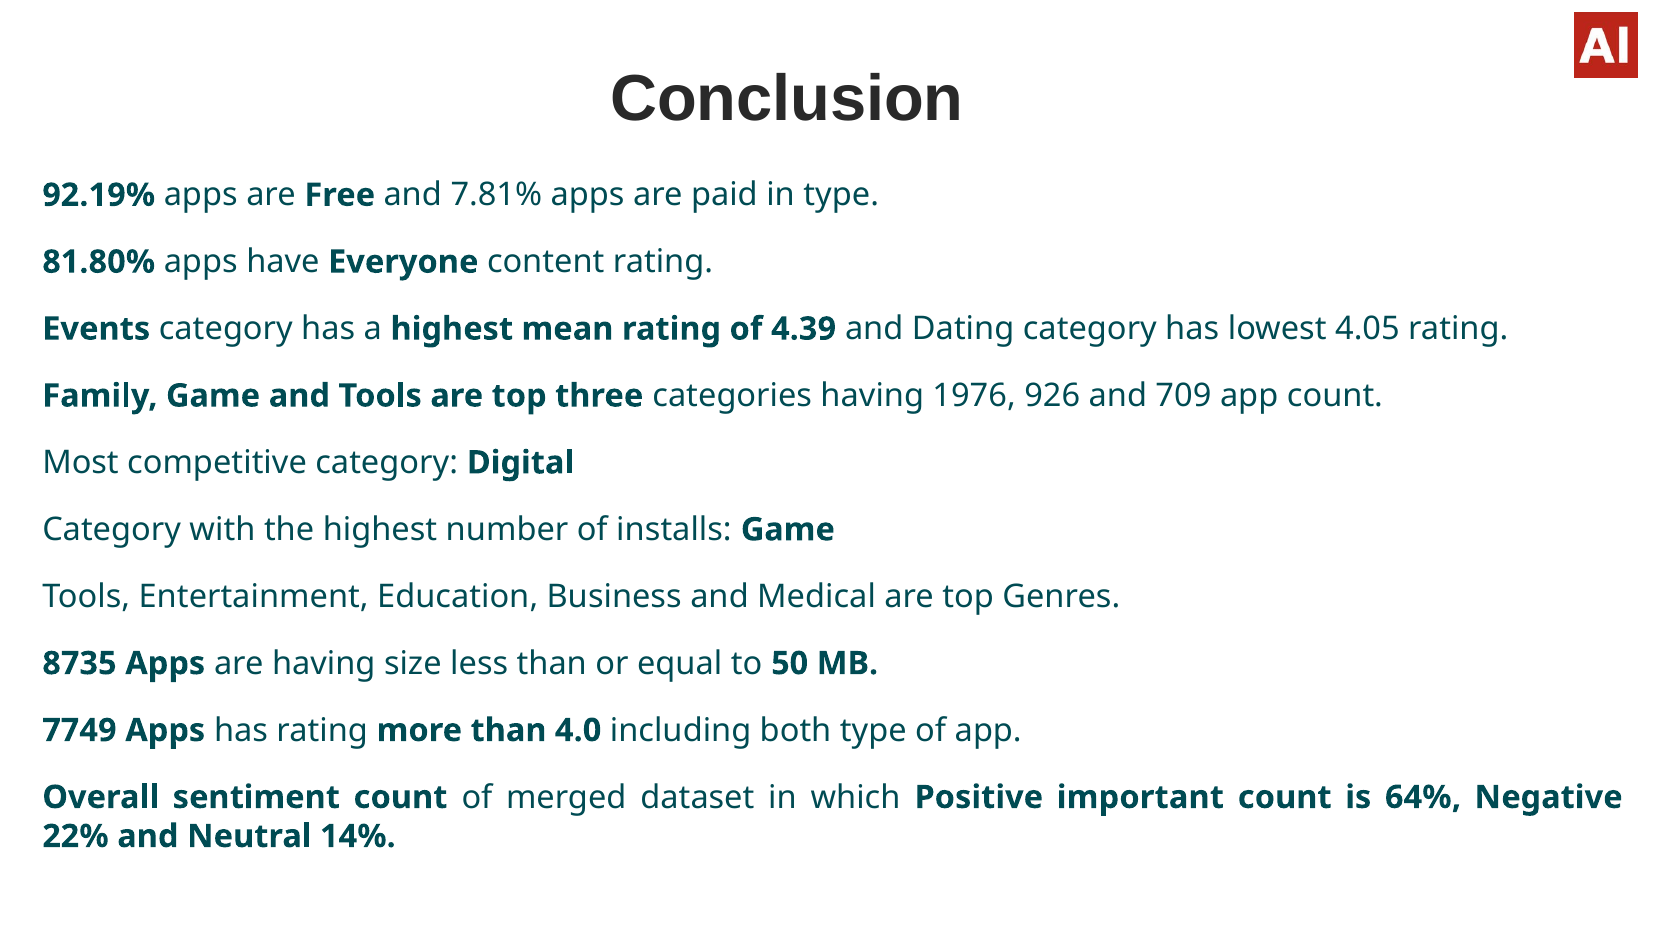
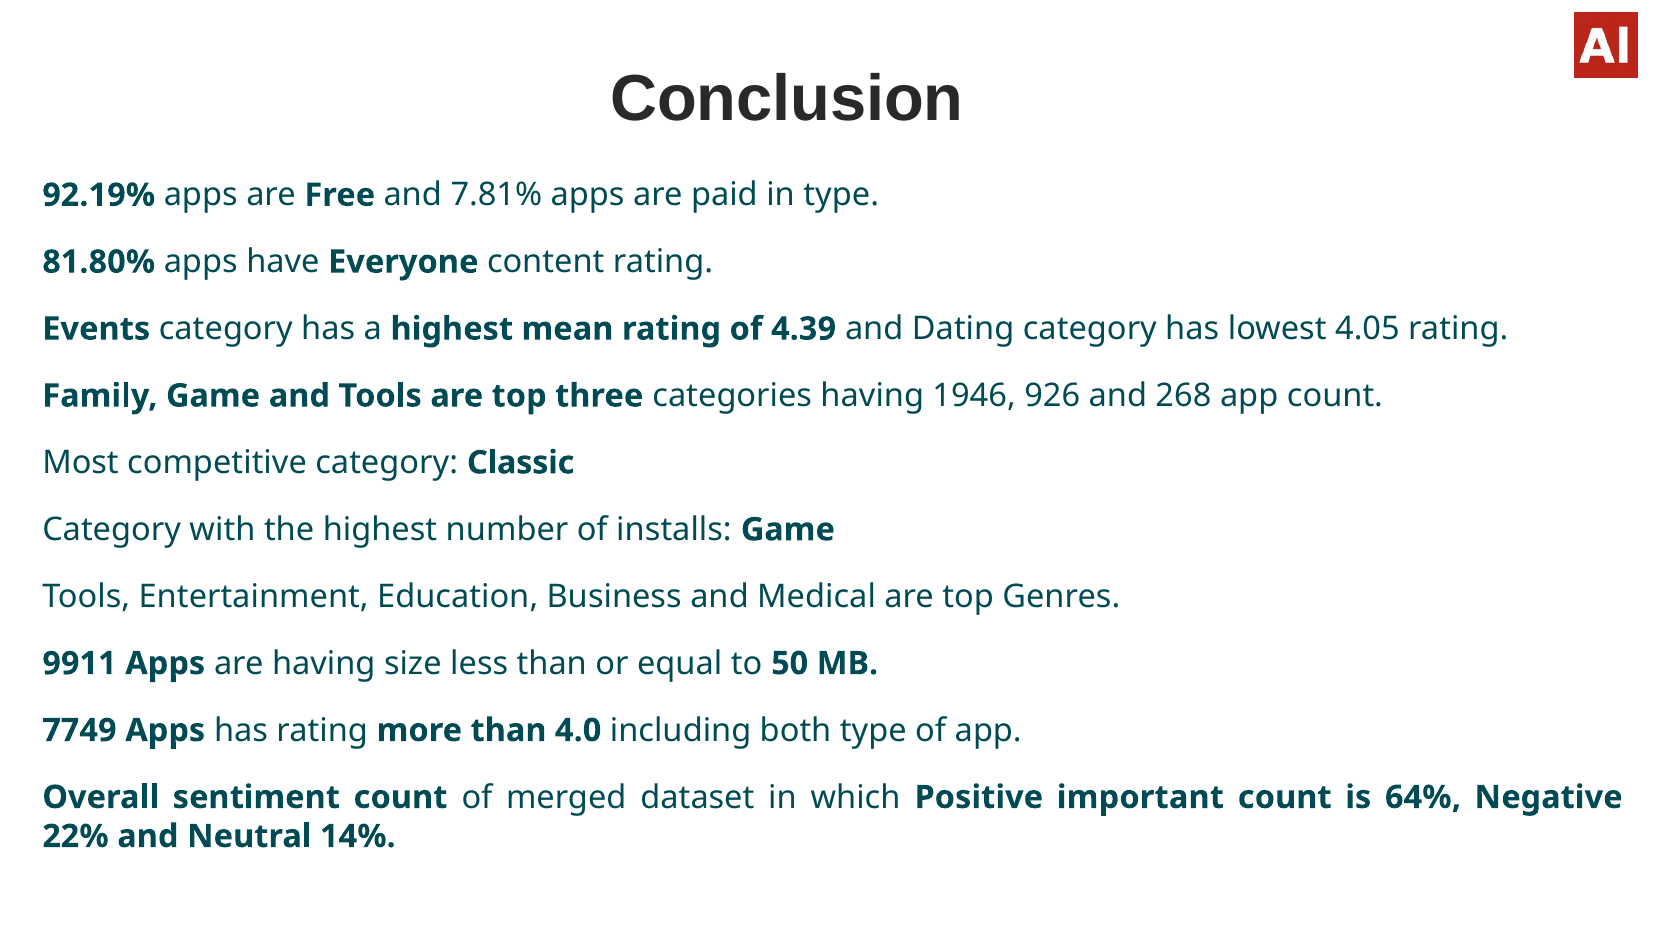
1976: 1976 -> 1946 (974, 396)
709: 709 -> 268 (1183, 396)
Digital: Digital -> Classic (521, 463)
8735: 8735 -> 9911 (79, 664)
